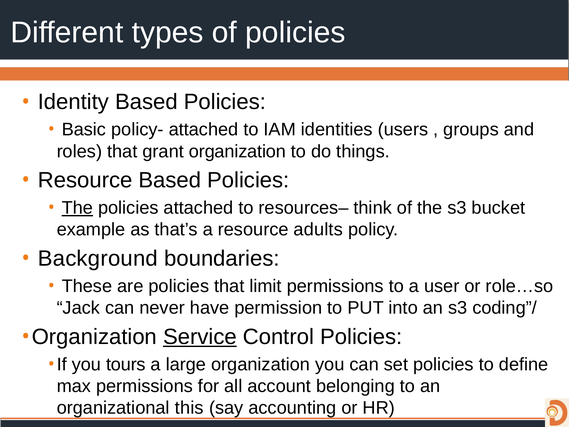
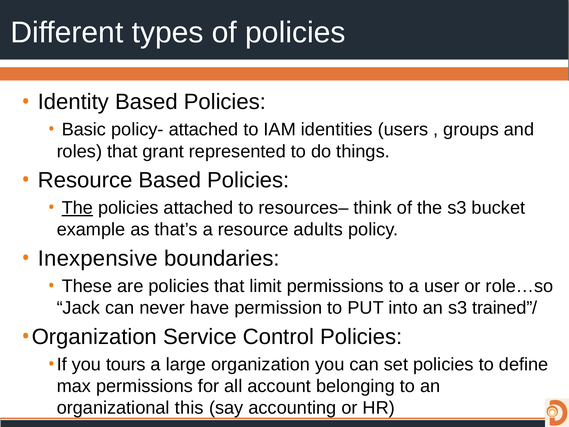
grant organization: organization -> represented (237, 151)
Background: Background -> Inexpensive (98, 258)
coding”/: coding”/ -> trained”/ (505, 308)
Service underline: present -> none (200, 337)
